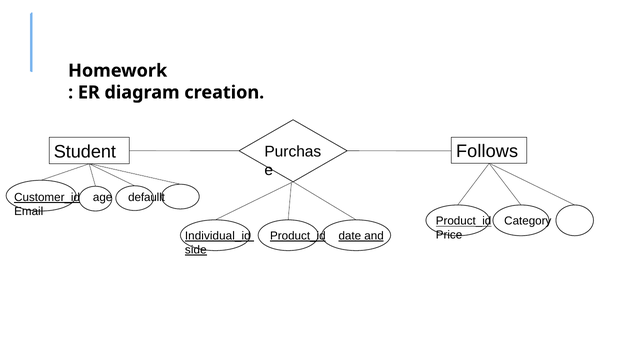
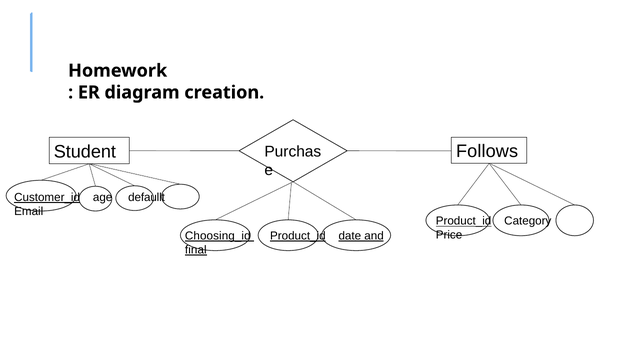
Individual_id: Individual_id -> Choosing_id (218, 236)
side: side -> final (196, 250)
